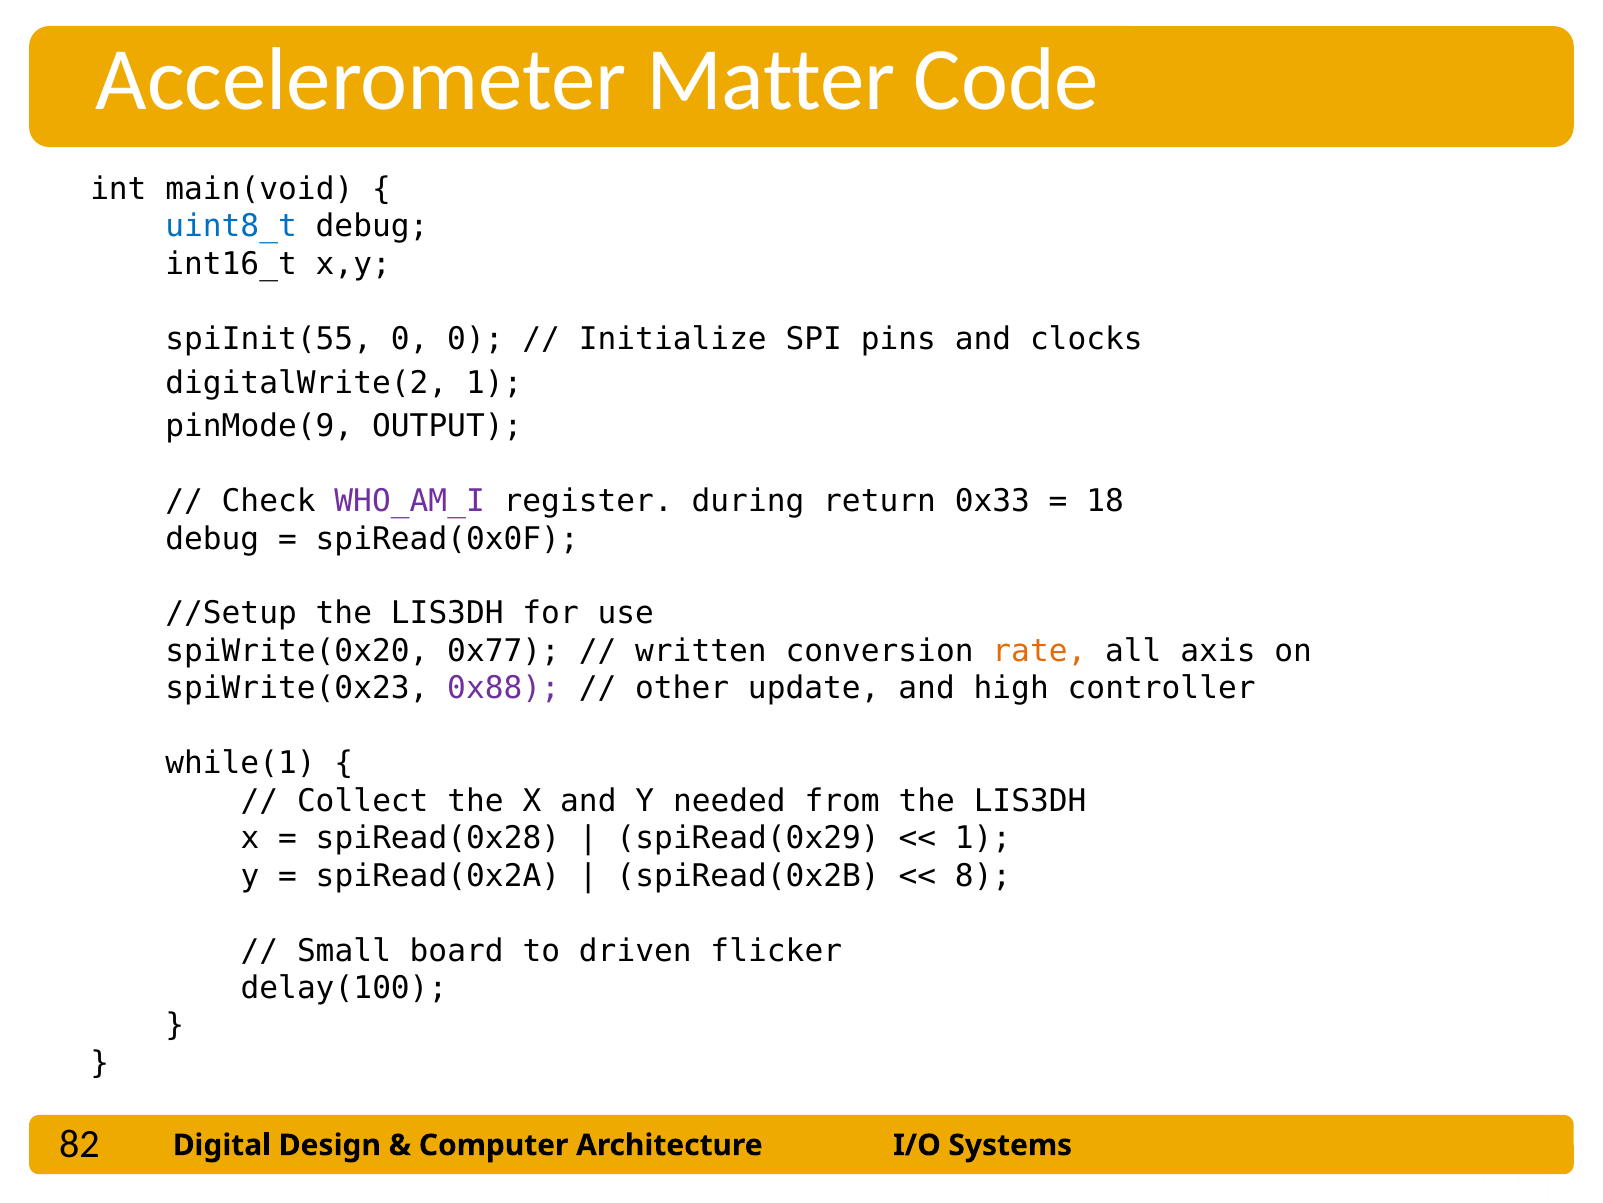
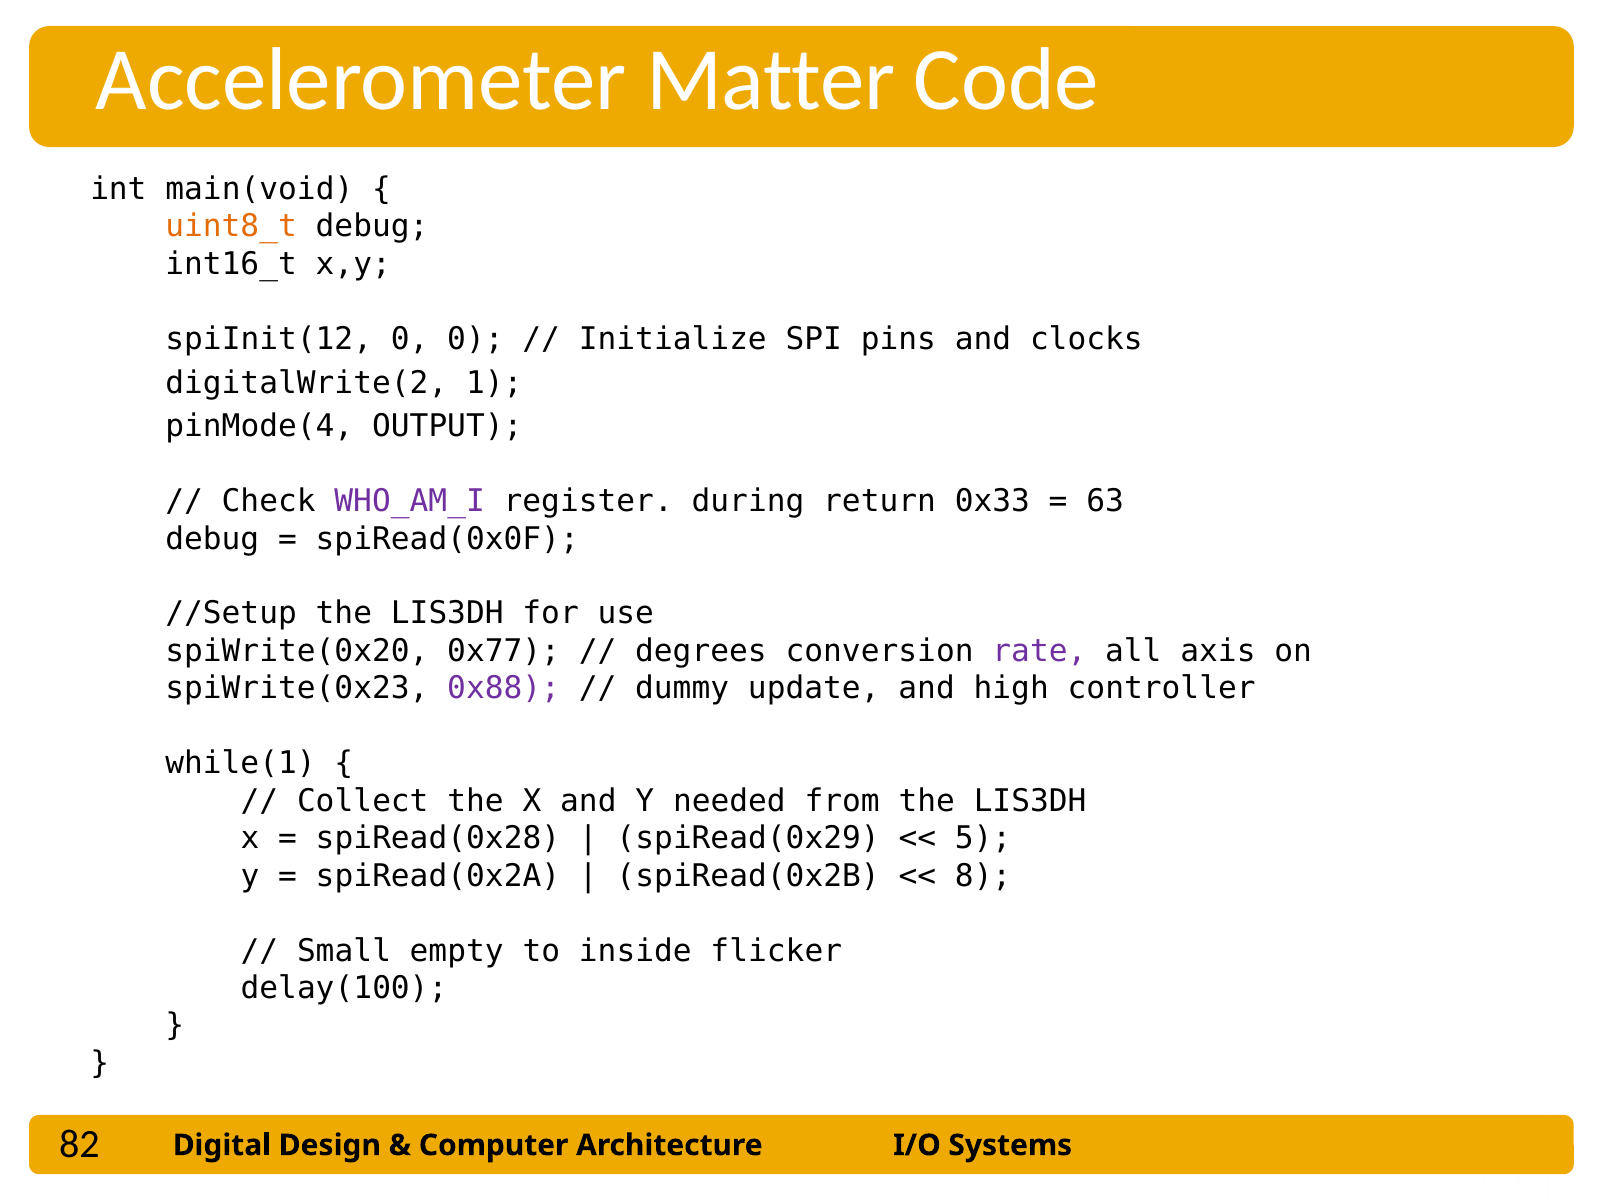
uint8_t colour: blue -> orange (231, 227)
spiInit(55: spiInit(55 -> spiInit(12 (269, 339)
pinMode(9: pinMode(9 -> pinMode(4 (259, 426)
18: 18 -> 63 (1105, 501)
written: written -> degrees (701, 651)
rate colour: orange -> purple (1039, 651)
other: other -> dummy (682, 688)
1: 1 -> 5 (983, 838)
board: board -> empty (457, 950)
driven: driven -> inside (635, 950)
